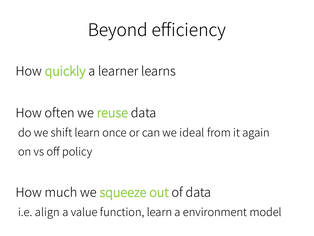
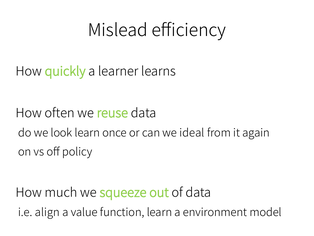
Beyond: Beyond -> Mislead (118, 30)
shift: shift -> look (61, 133)
